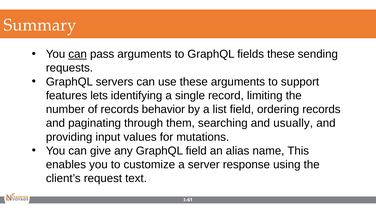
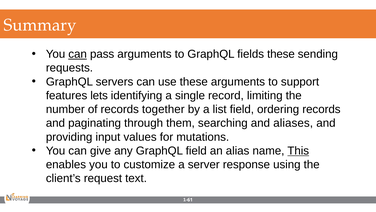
behavior: behavior -> together (163, 109)
usually: usually -> aliases (293, 123)
This underline: none -> present (298, 150)
